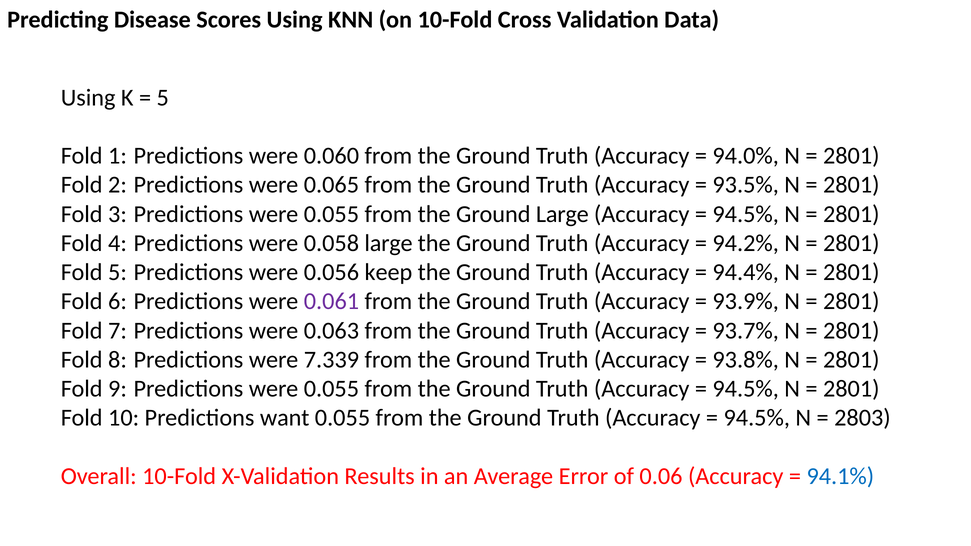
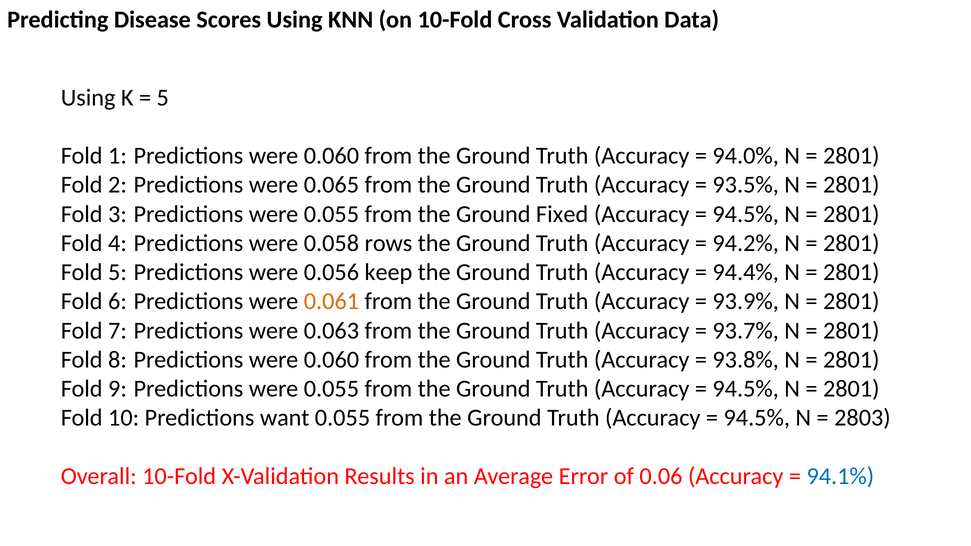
Ground Large: Large -> Fixed (562, 214)
0.058 large: large -> rows (388, 243)
0.061 colour: purple -> orange (331, 302)
8 Predictions were 7.339: 7.339 -> 0.060 (331, 360)
